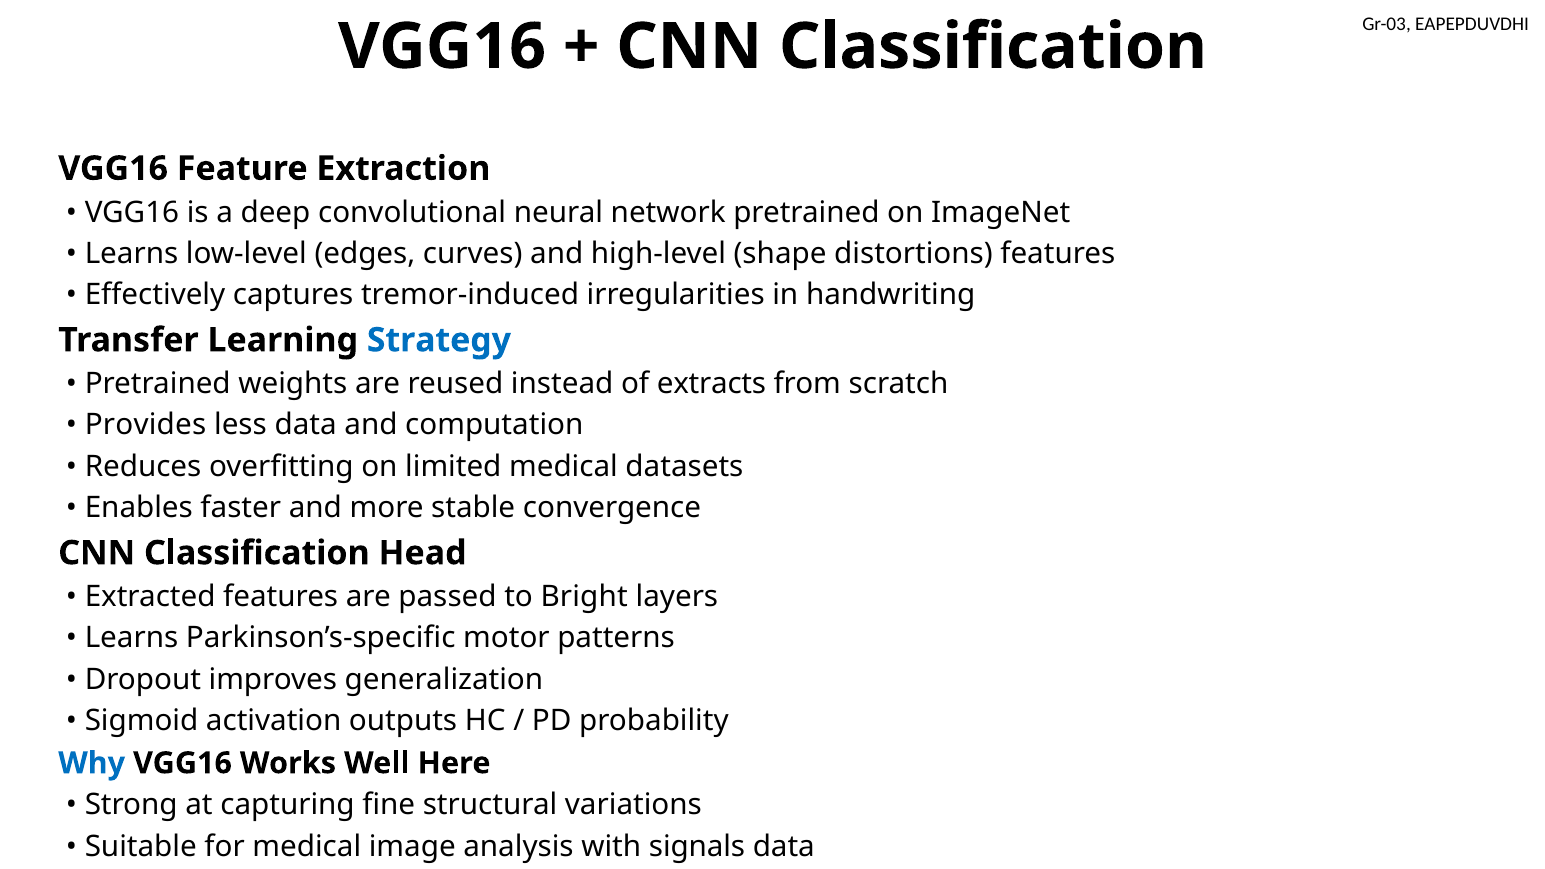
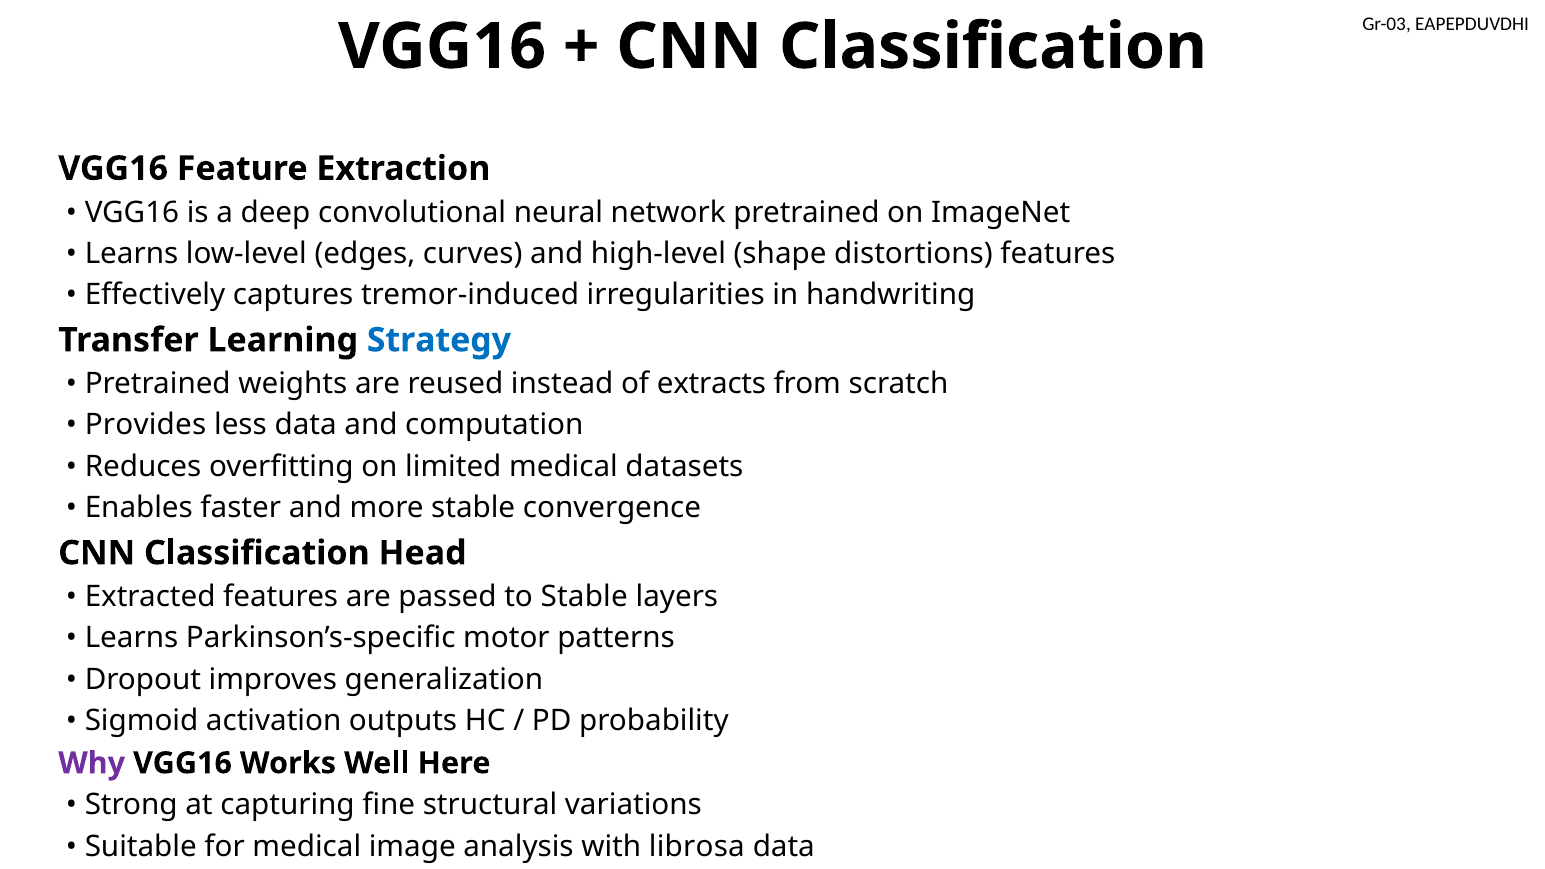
to Bright: Bright -> Stable (584, 597)
Why colour: blue -> purple (92, 763)
signals: signals -> librosa (697, 846)
